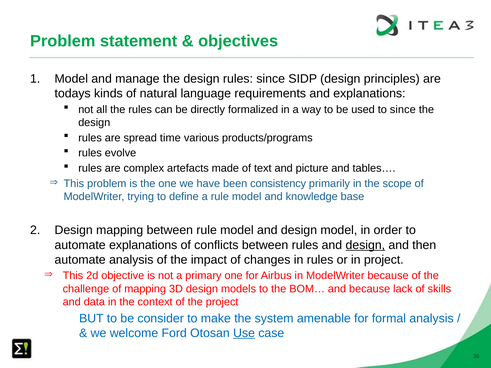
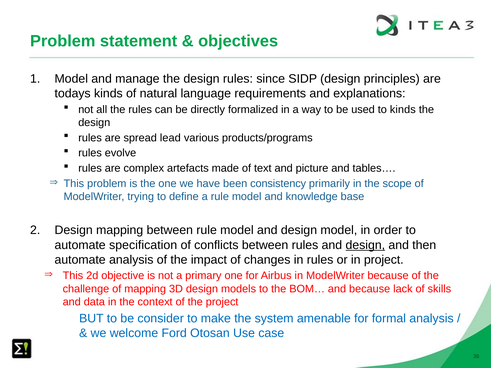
to since: since -> kinds (403, 110)
time: time -> lead (170, 138)
automate explanations: explanations -> specification (143, 245)
Use underline: present -> none (244, 333)
